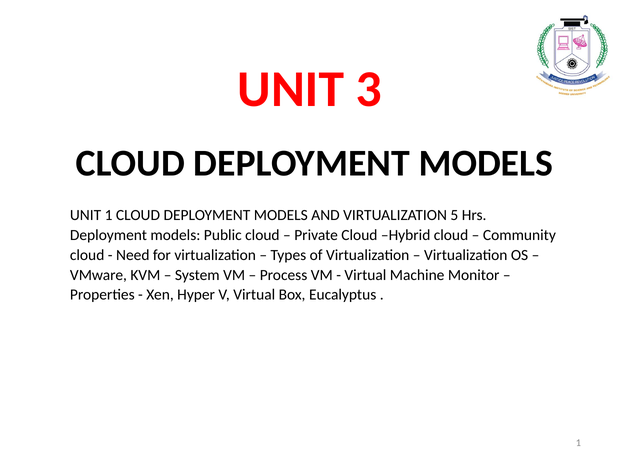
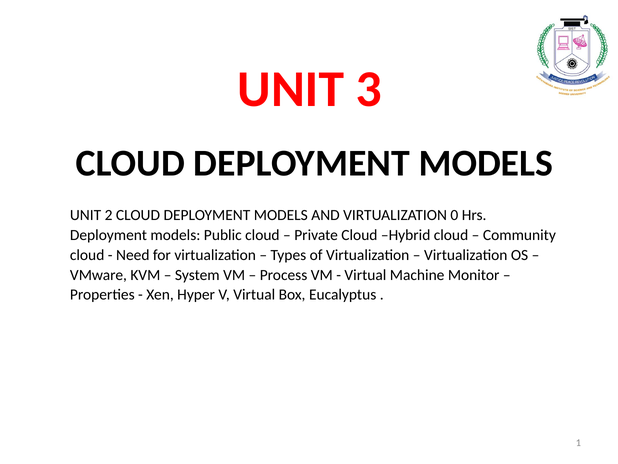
UNIT 1: 1 -> 2 (109, 215)
5: 5 -> 0 (454, 215)
